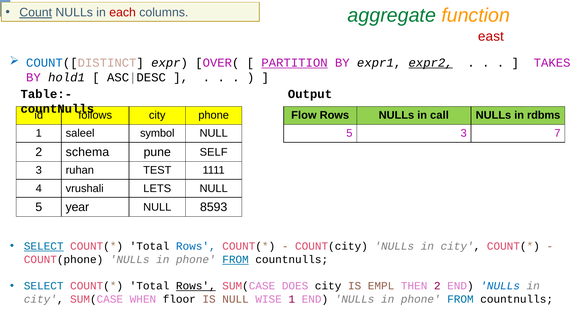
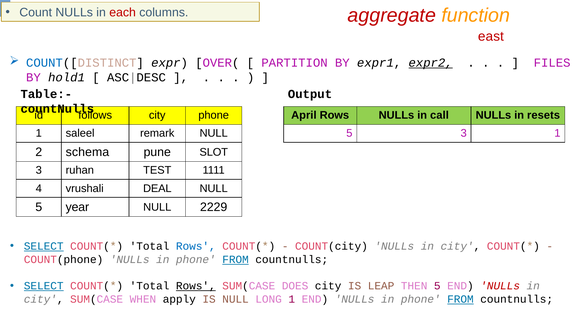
Count underline: present -> none (36, 13)
aggregate colour: green -> red (392, 15)
PARTITION underline: present -> none (295, 63)
TAKES: TAKES -> FILES (552, 63)
Flow: Flow -> April (304, 115)
rdbms: rdbms -> resets (544, 115)
symbol: symbol -> remark (157, 133)
3 7: 7 -> 1 (557, 133)
SELF: SELF -> SLOT (214, 152)
LETS: LETS -> DEAL (157, 188)
8593: 8593 -> 2229 (214, 207)
SELECT underline: none -> present (44, 286)
EMPL: EMPL -> LEAP (381, 286)
THEN 2: 2 -> 5 (437, 286)
NULLs colour: blue -> red (500, 286)
floor: floor -> apply (179, 299)
WISE: WISE -> LONG (269, 299)
FROM underline: none -> present (460, 299)
